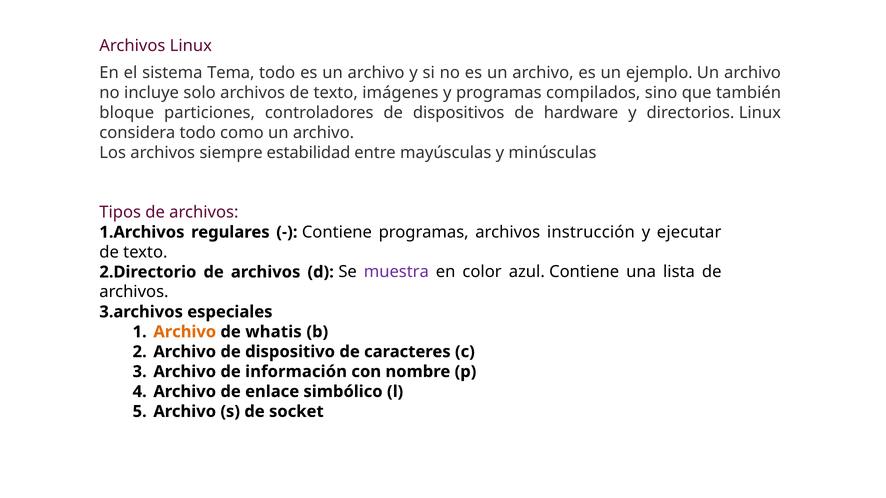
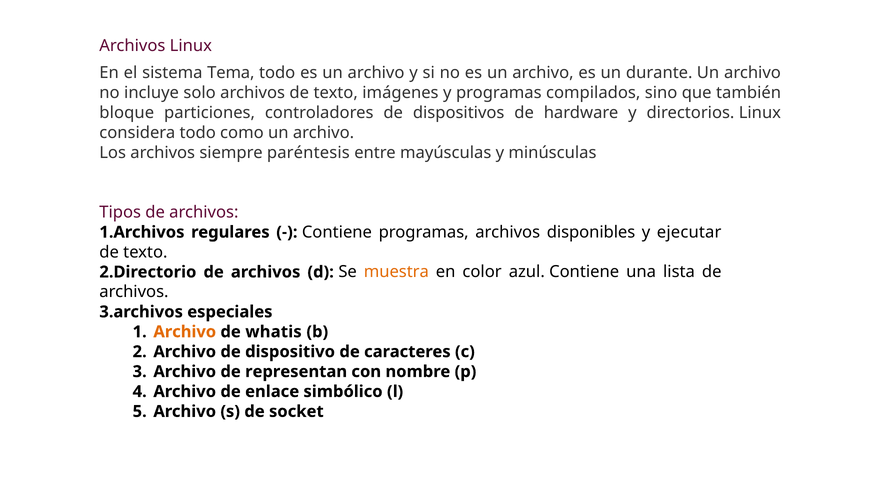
ejemplo: ejemplo -> durante (659, 73)
estabilidad: estabilidad -> paréntesis (308, 153)
instrucción: instrucción -> disponibles (591, 232)
muestra colour: purple -> orange (396, 272)
información: información -> representan (296, 372)
